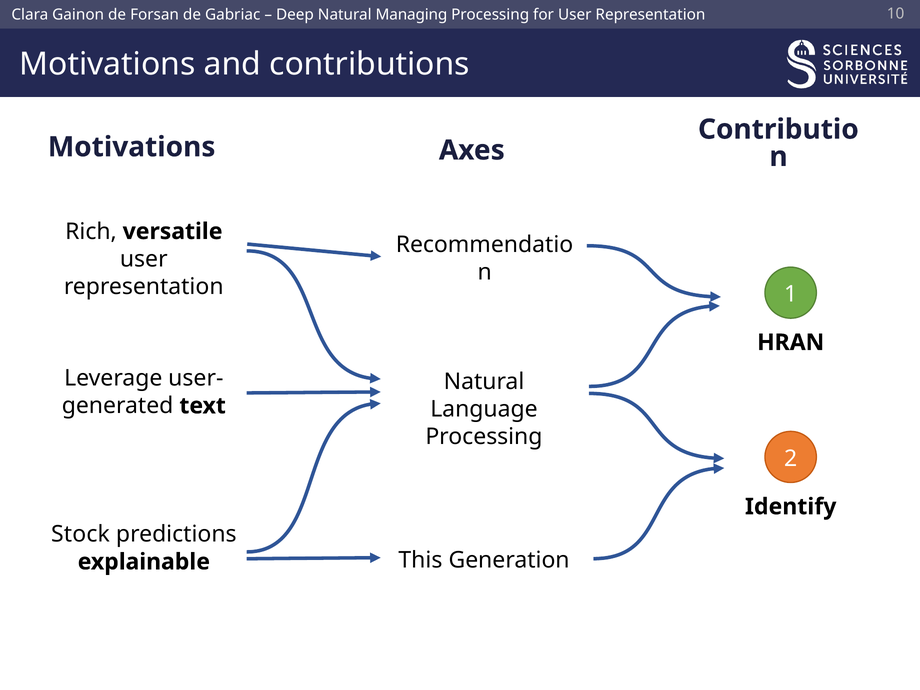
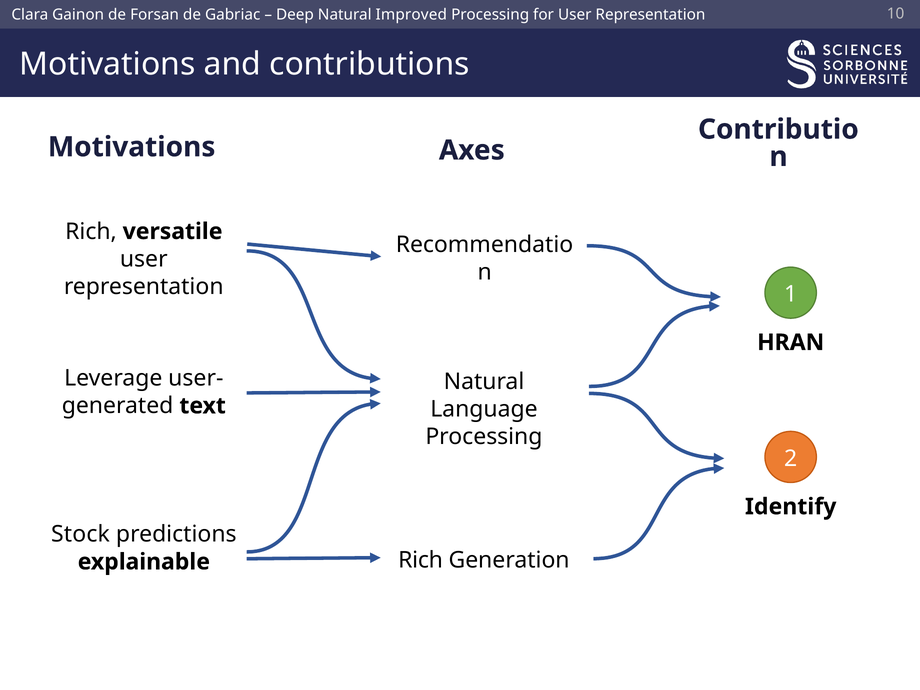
Managing: Managing -> Improved (411, 15)
This: This -> Rich (421, 560)
